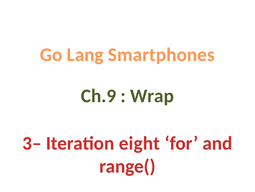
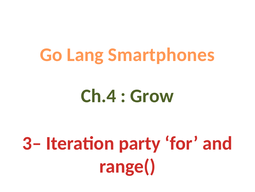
Ch.9: Ch.9 -> Ch.4 (99, 96)
Wrap: Wrap -> Grow (152, 96)
eight: eight -> party (140, 143)
